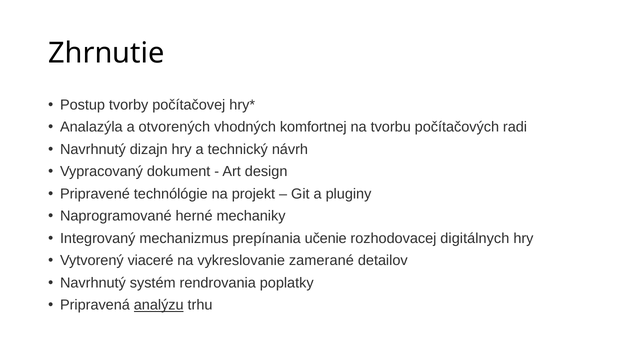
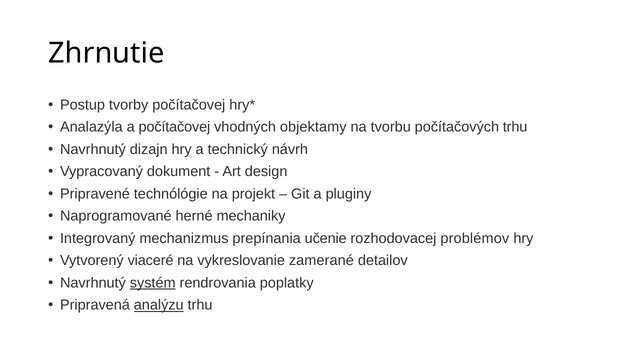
a otvorených: otvorených -> počítačovej (174, 127)
komfortnej: komfortnej -> objektamy (313, 127)
počítačových radi: radi -> trhu (515, 127)
digitálnych: digitálnych -> problémov (475, 238)
systém underline: none -> present (153, 283)
